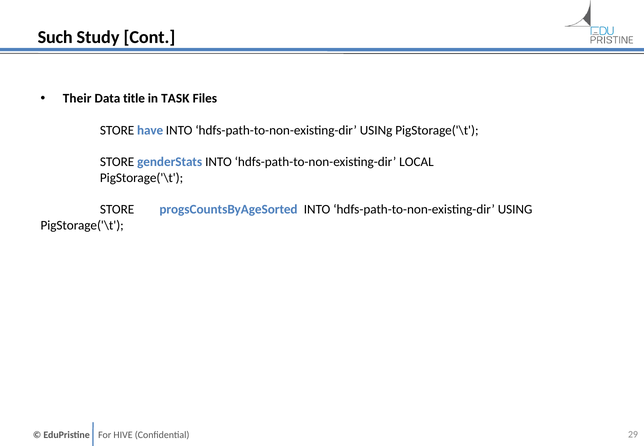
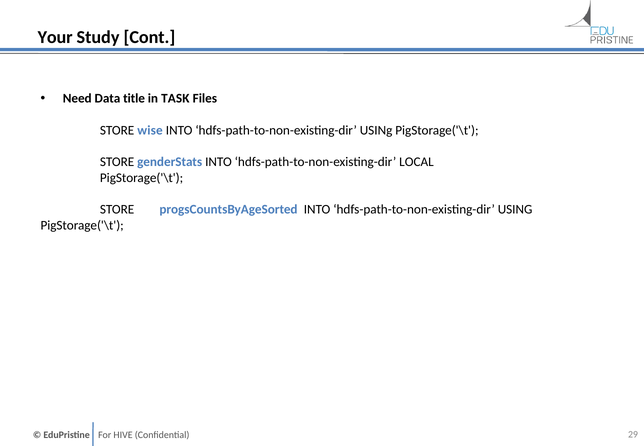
Such: Such -> Your (55, 37)
Their: Their -> Need (77, 99)
have: have -> wise (150, 130)
